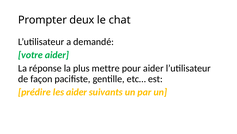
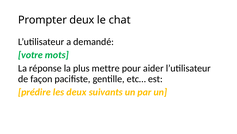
votre aider: aider -> mots (57, 55)
les aider: aider -> deux (76, 92)
